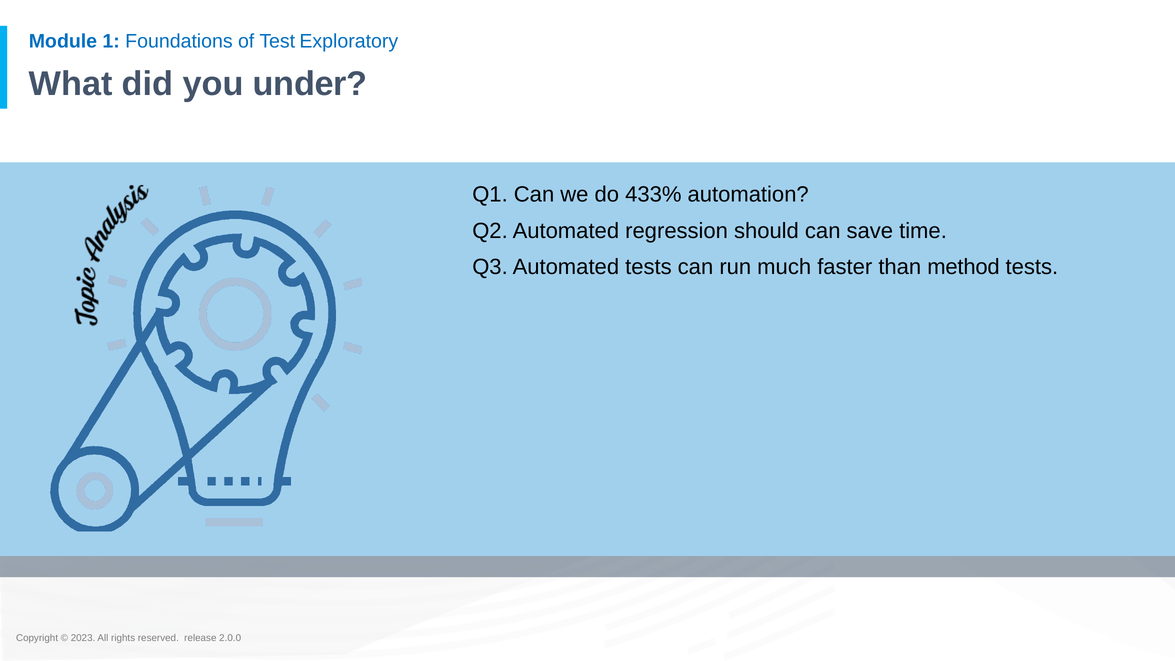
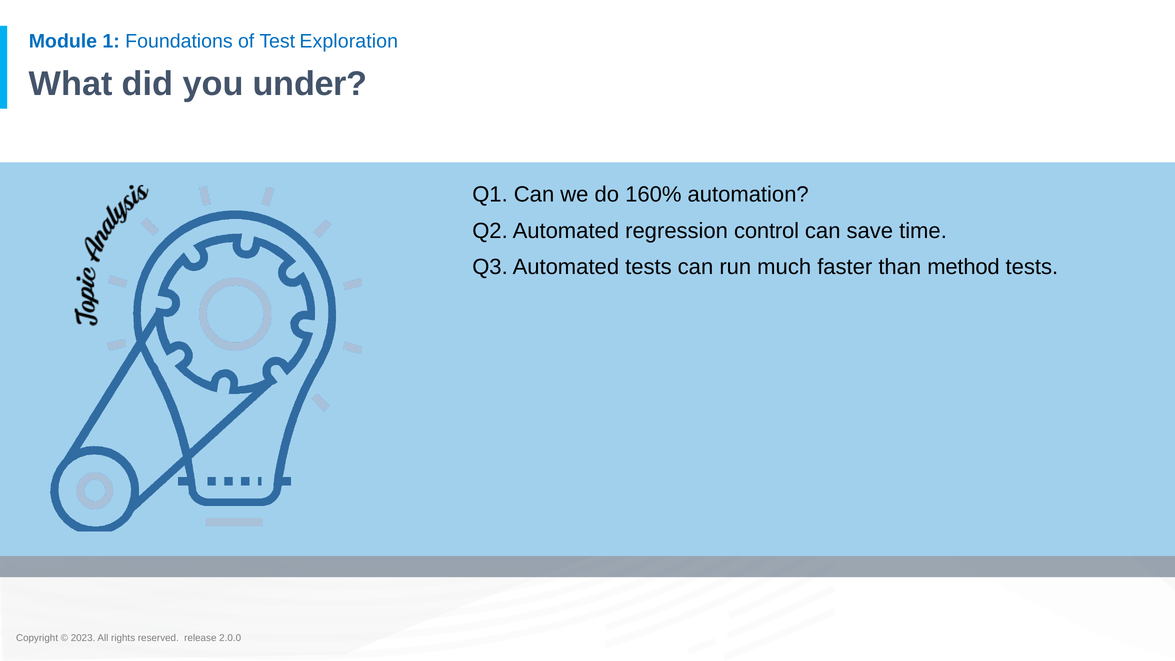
Exploratory: Exploratory -> Exploration (349, 41)
433%: 433% -> 160% (653, 195)
should: should -> control (767, 231)
